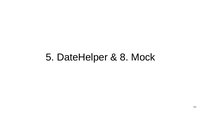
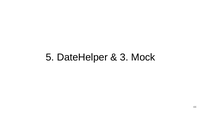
8: 8 -> 3 (124, 57)
